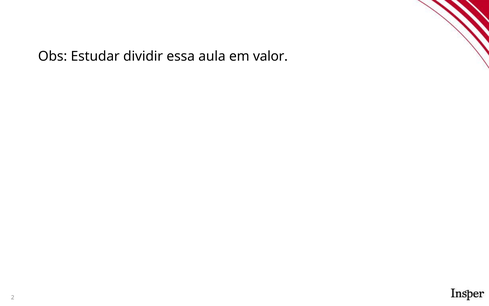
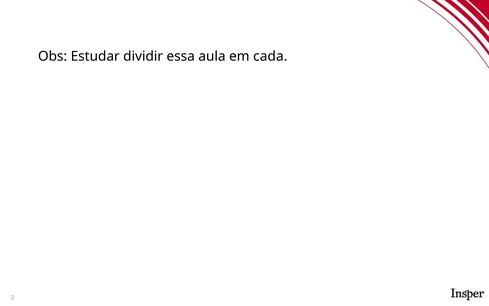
valor: valor -> cada (270, 56)
